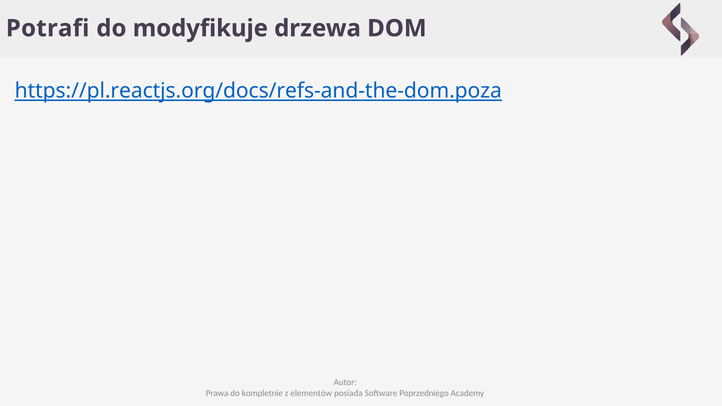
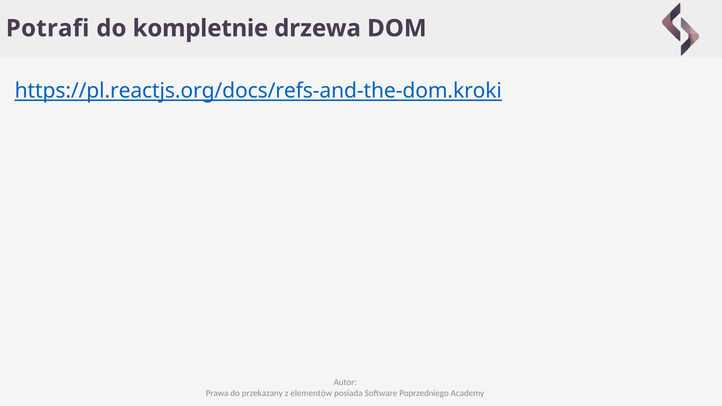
modyfikuje: modyfikuje -> kompletnie (200, 28)
https://pl.reactjs.org/docs/refs-and-the-dom.poza: https://pl.reactjs.org/docs/refs-and-the-dom.poza -> https://pl.reactjs.org/docs/refs-and-the-dom.kroki (258, 91)
kompletnie: kompletnie -> przekazany (262, 393)
